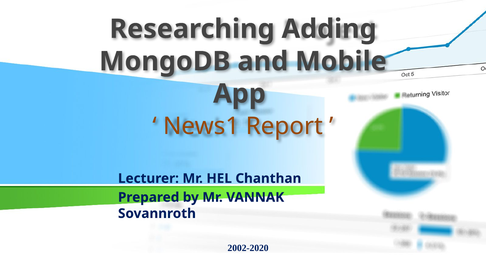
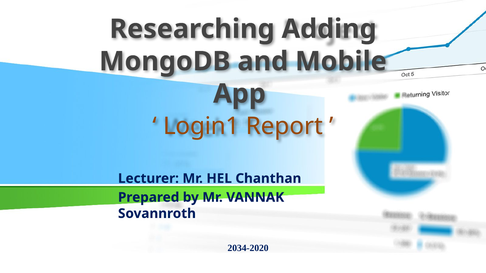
News1: News1 -> Login1 (201, 126)
2002-2020: 2002-2020 -> 2034-2020 (248, 248)
